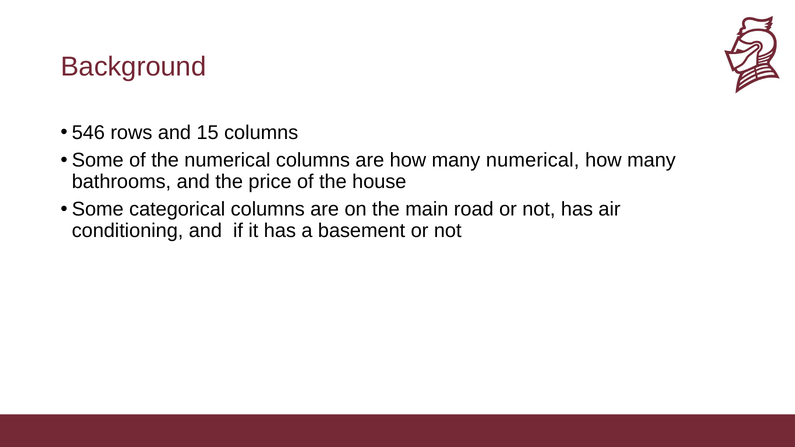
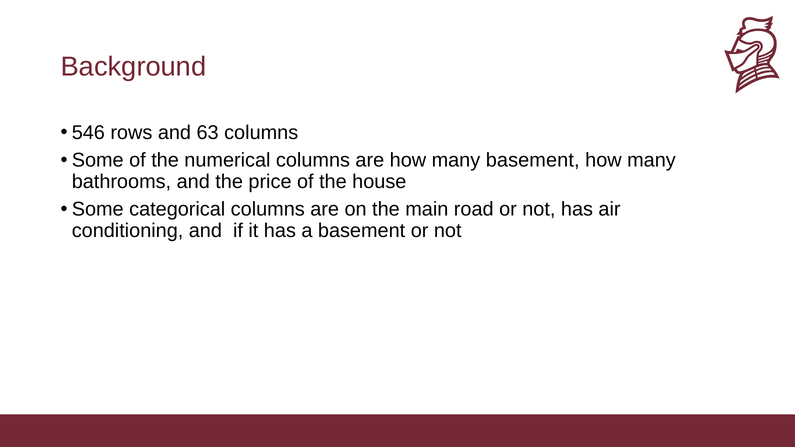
15: 15 -> 63 (208, 133)
many numerical: numerical -> basement (533, 160)
